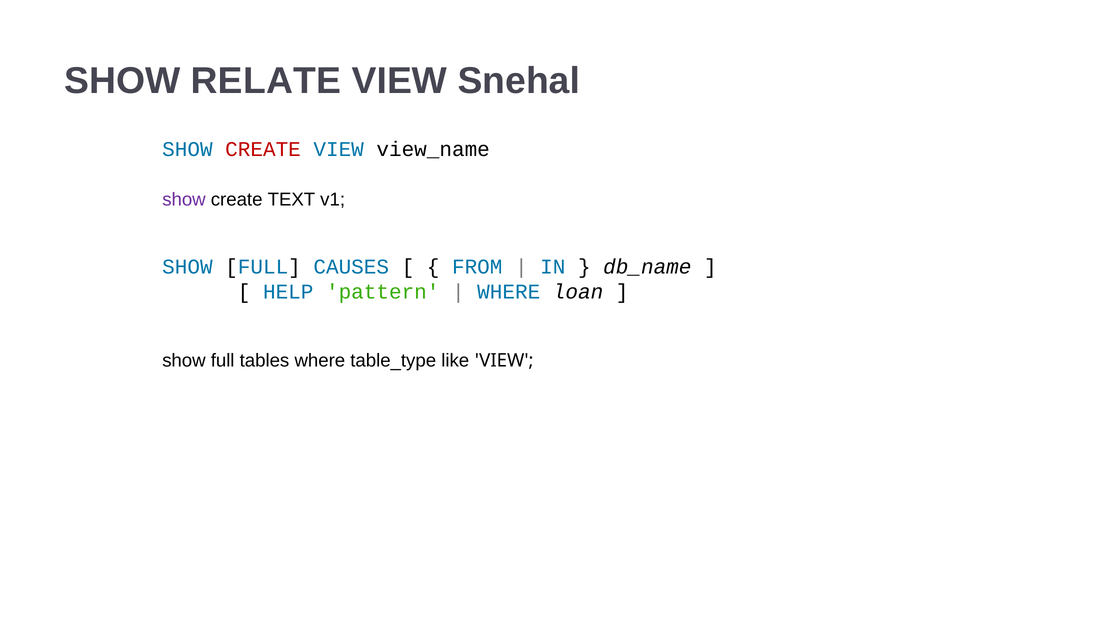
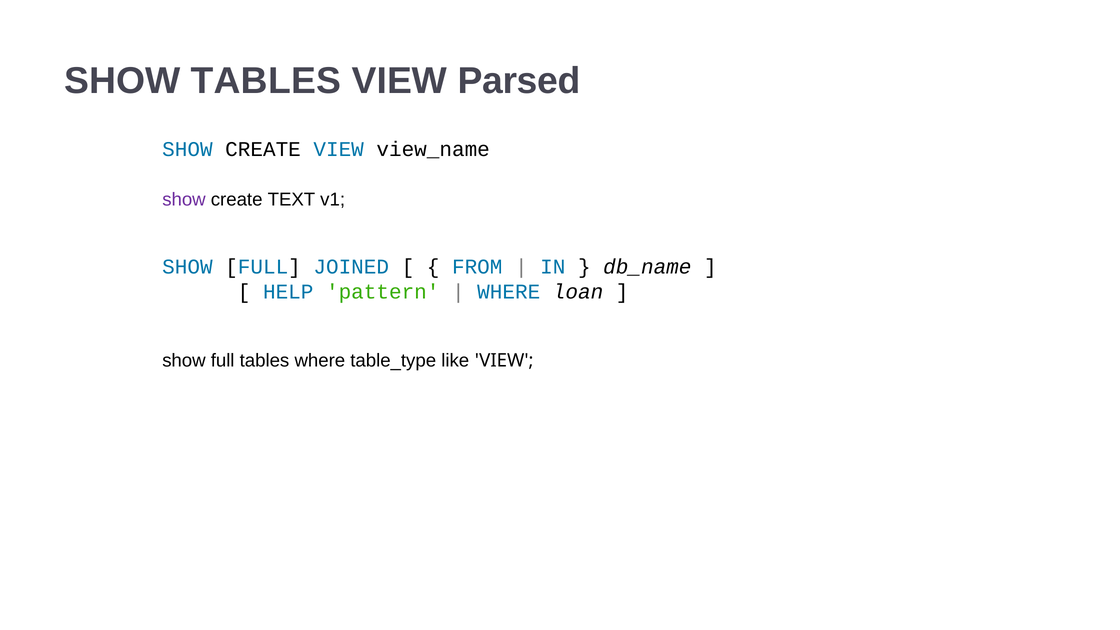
SHOW RELATE: RELATE -> TABLES (266, 81)
Snehal: Snehal -> Parsed (519, 81)
CREATE colour: red -> black (263, 149)
CAUSES: CAUSES -> JOINED (351, 267)
